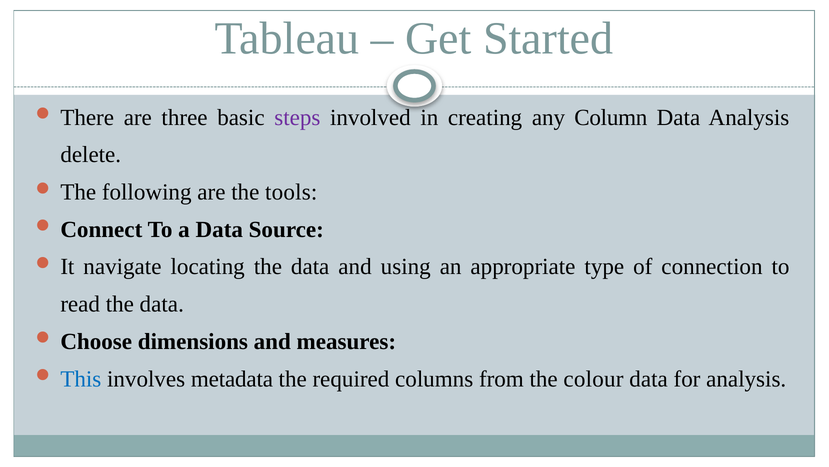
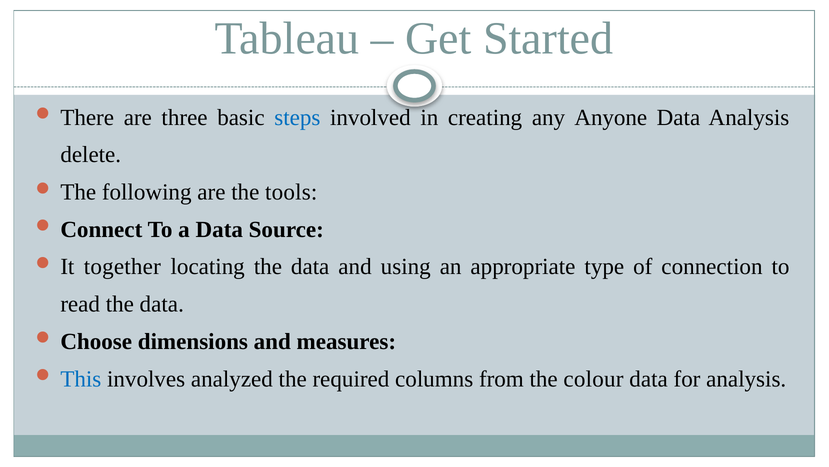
steps colour: purple -> blue (297, 117)
Column: Column -> Anyone (611, 117)
navigate: navigate -> together (122, 266)
metadata: metadata -> analyzed (232, 378)
